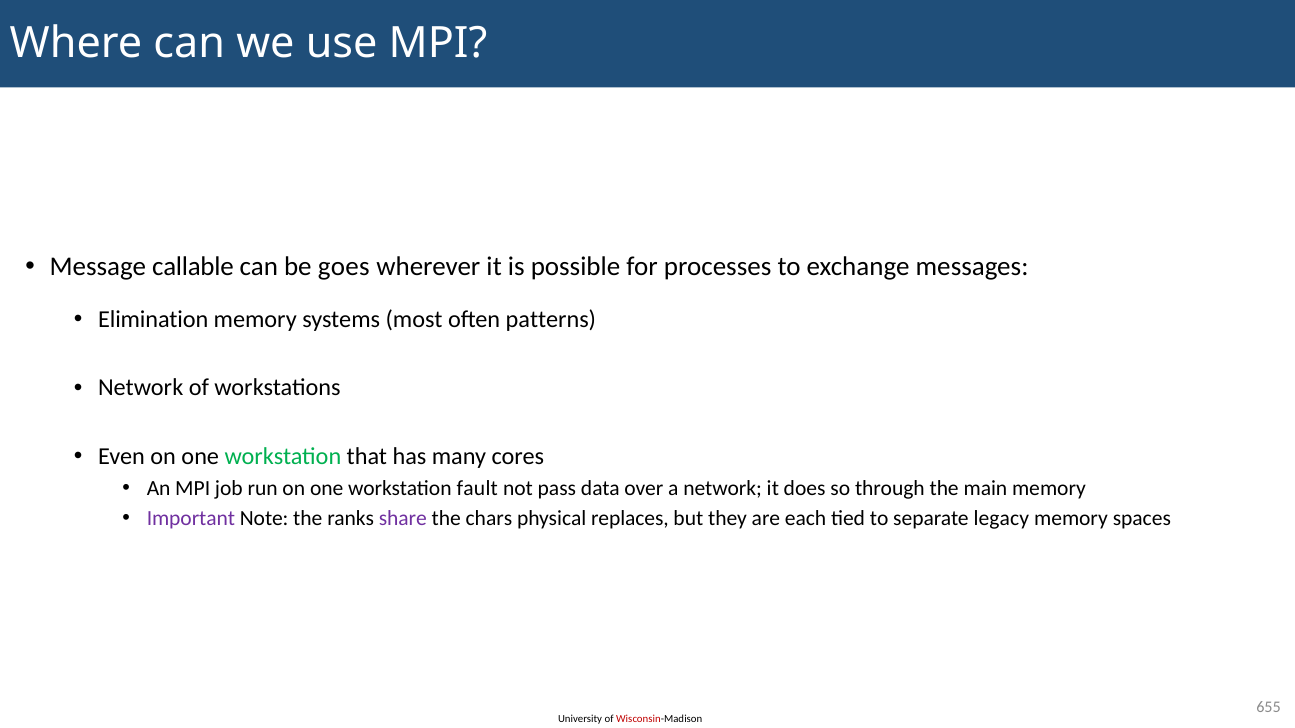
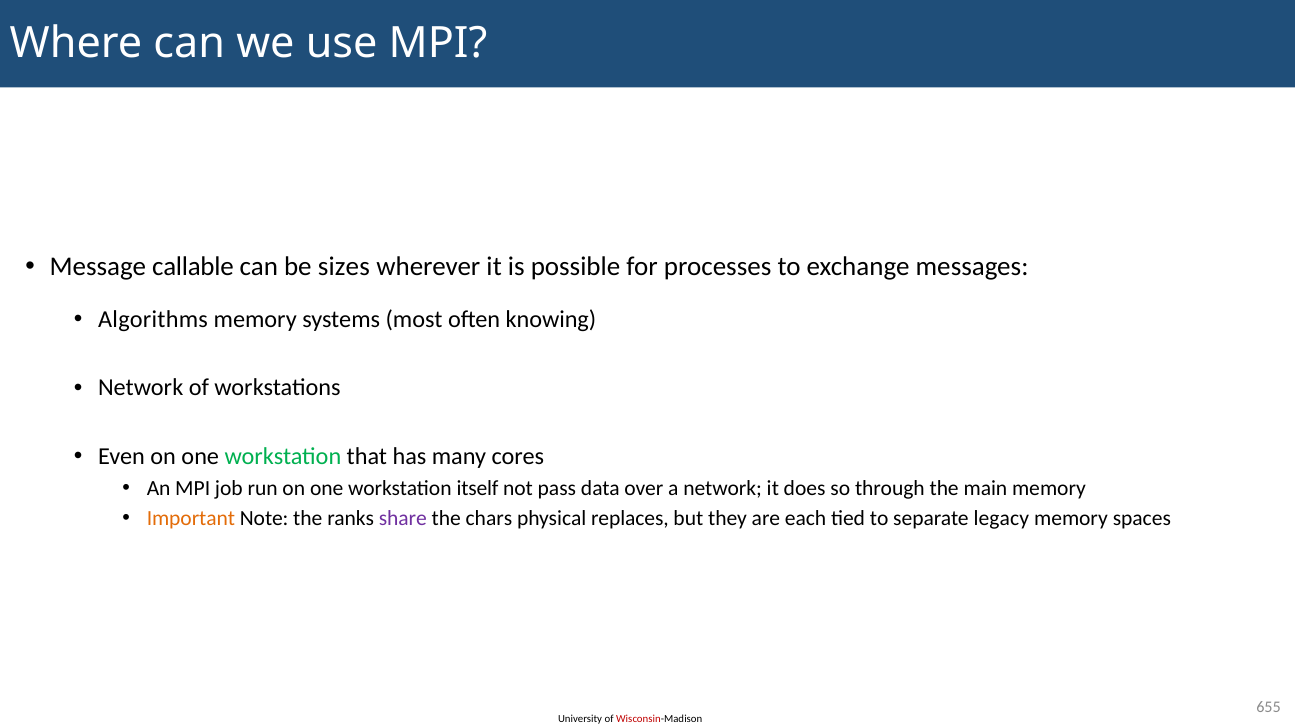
goes: goes -> sizes (344, 267)
Elimination: Elimination -> Algorithms (153, 319)
patterns: patterns -> knowing (551, 319)
fault: fault -> itself (477, 489)
Important colour: purple -> orange (191, 519)
